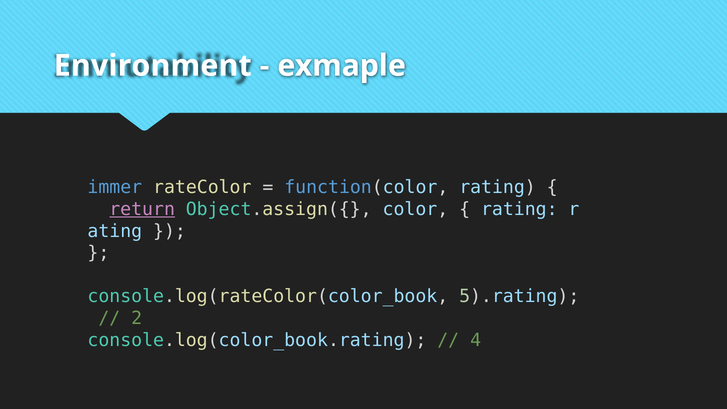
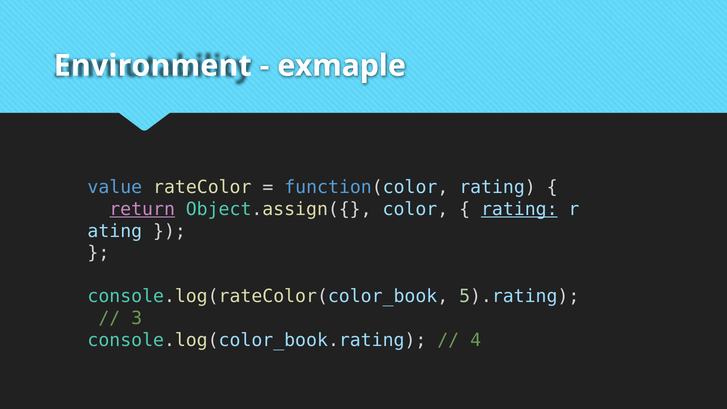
immer: immer -> value (115, 187)
rating underline: none -> present (519, 209)
2: 2 -> 3 (137, 318)
